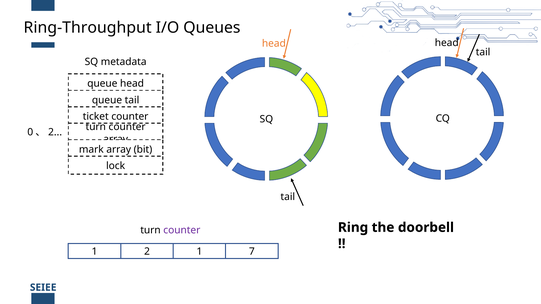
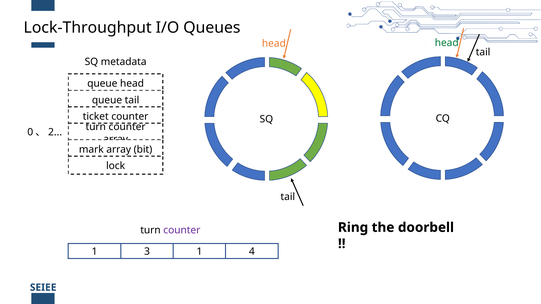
Ring-Throughput: Ring-Throughput -> Lock-Throughput (88, 28)
head colour: black -> green (447, 43)
2: 2 -> 3 (147, 252)
7: 7 -> 4 (252, 252)
